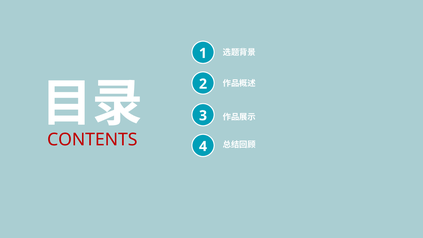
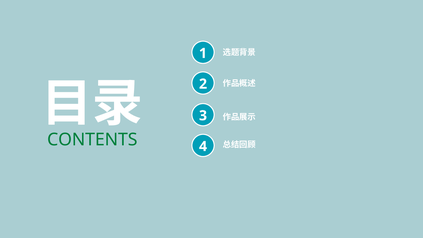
CONTENTS colour: red -> green (92, 140)
